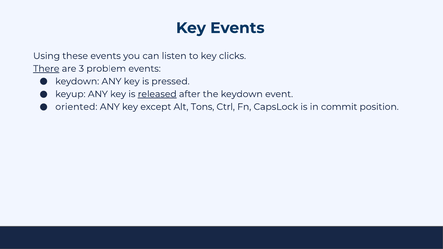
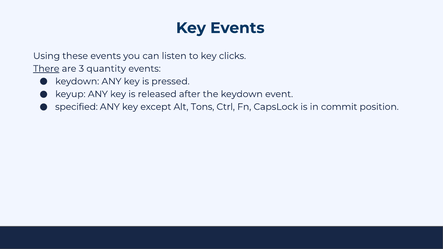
problem: problem -> quantity (106, 69)
released underline: present -> none (157, 94)
oriented: oriented -> specified (76, 107)
